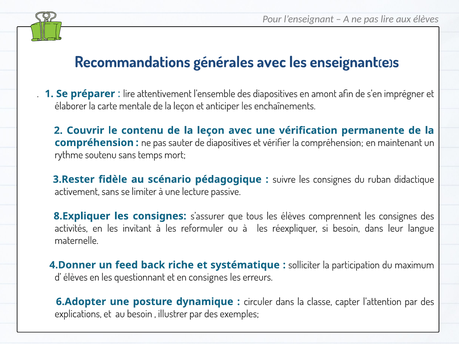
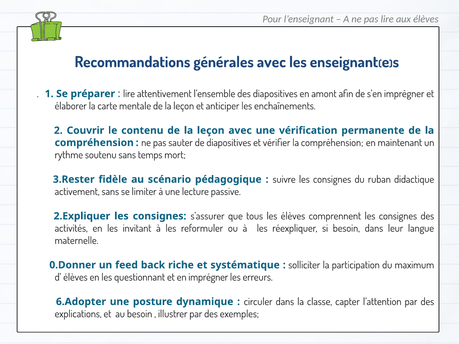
8.Expliquer: 8.Expliquer -> 2.Expliquer (82, 216)
4.Donner: 4.Donner -> 0.Donner (73, 265)
en consignes: consignes -> imprégner (208, 277)
